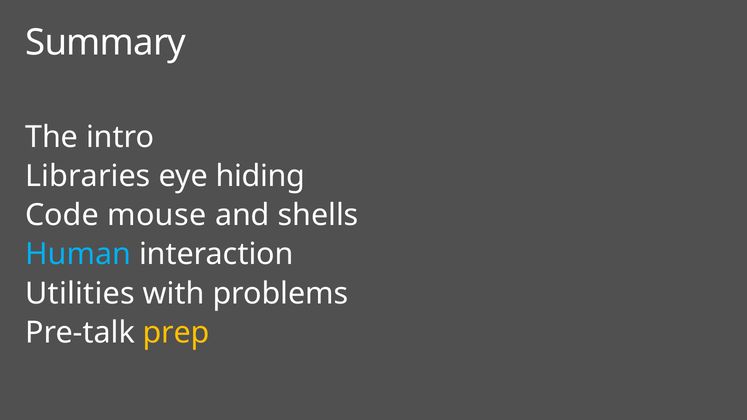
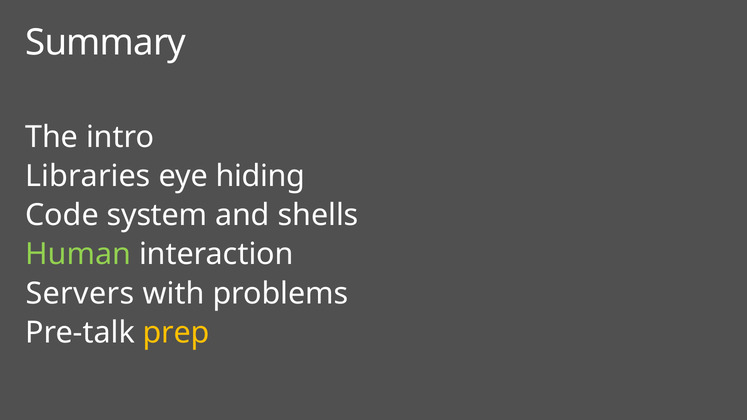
mouse: mouse -> system (157, 215)
Human colour: light blue -> light green (78, 254)
Utilities: Utilities -> Servers (80, 294)
